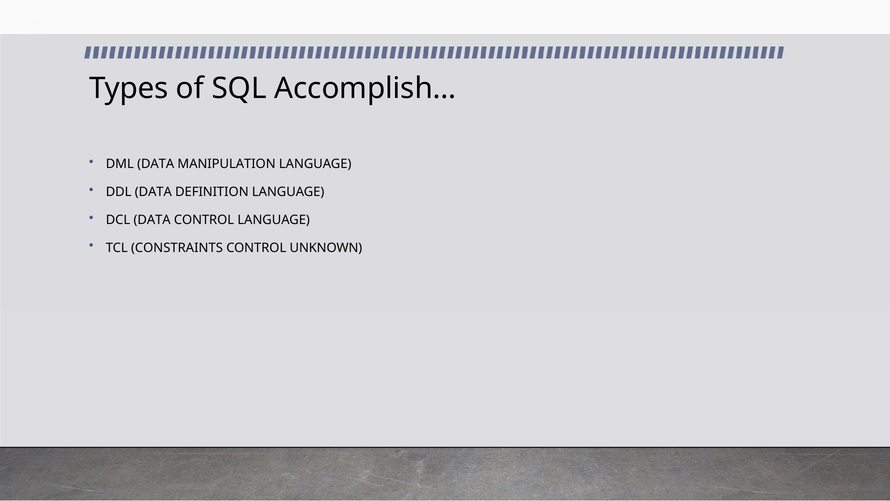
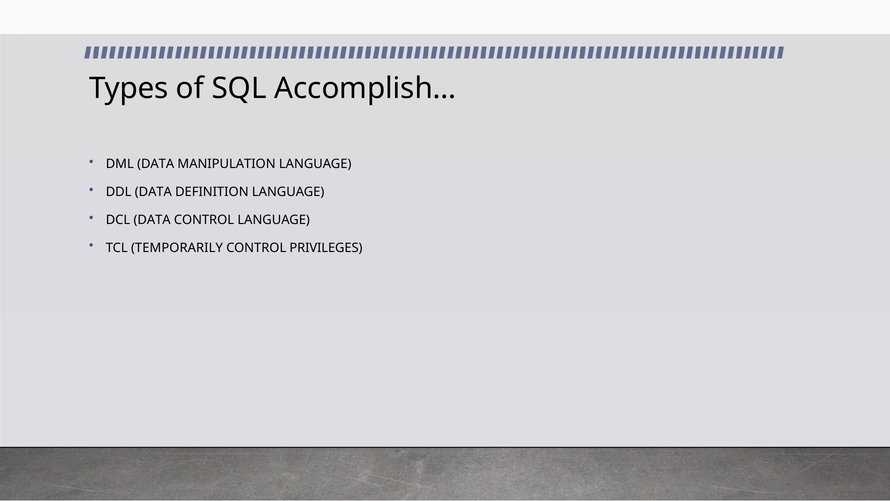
CONSTRAINTS: CONSTRAINTS -> TEMPORARILY (177, 248)
UNKNOWN: UNKNOWN -> PRIVILEGES (326, 248)
